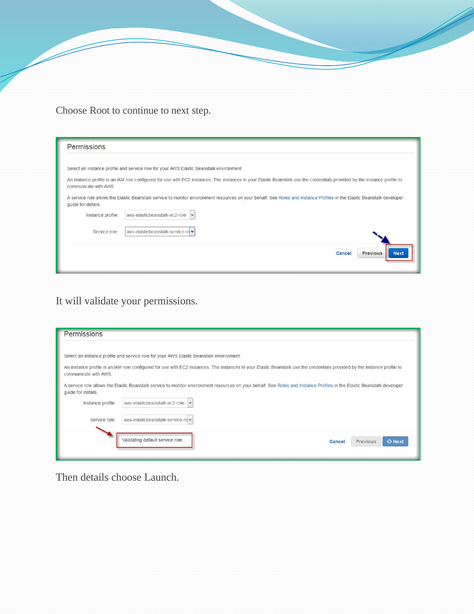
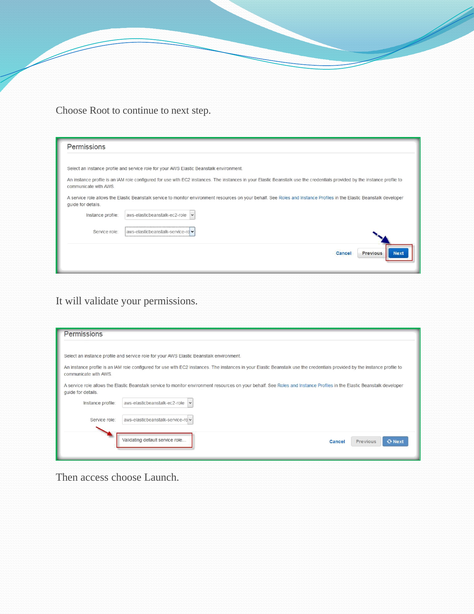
details: details -> access (95, 477)
